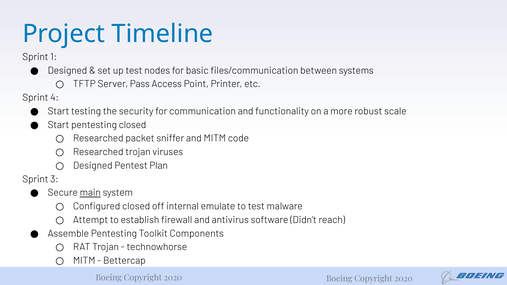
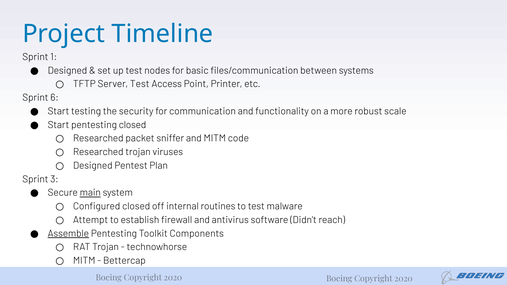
Server Pass: Pass -> Test (140, 84)
4: 4 -> 6 (55, 98)
emulate: emulate -> routines (218, 206)
Assemble underline: none -> present (68, 234)
